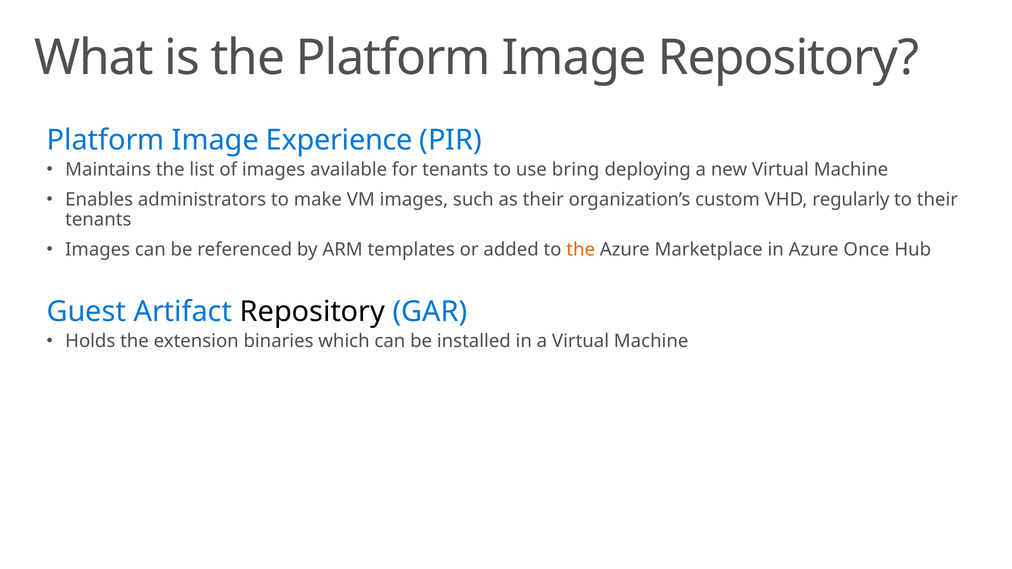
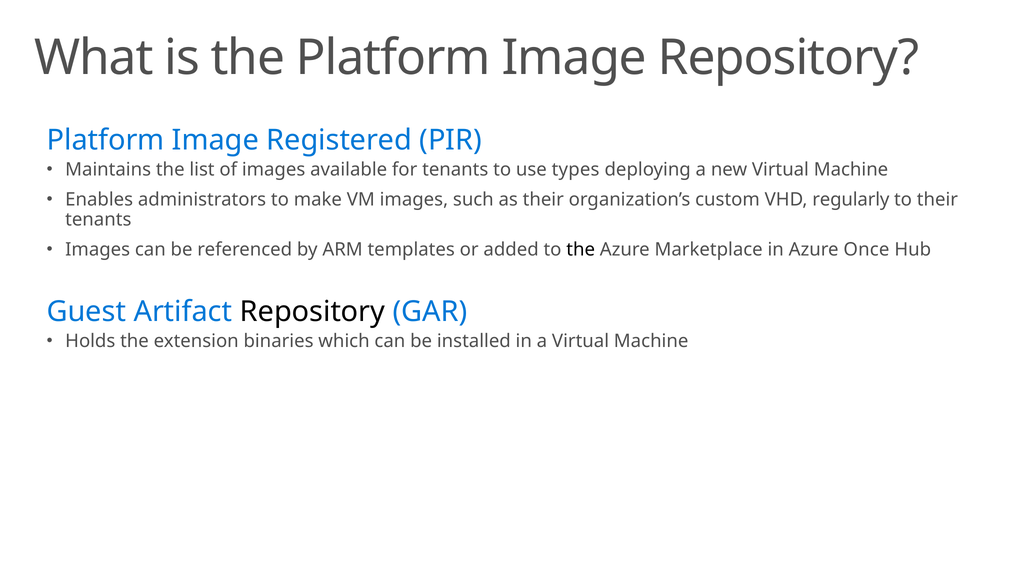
Experience: Experience -> Registered (339, 140)
bring: bring -> types (576, 170)
the colour: orange -> black (581, 250)
